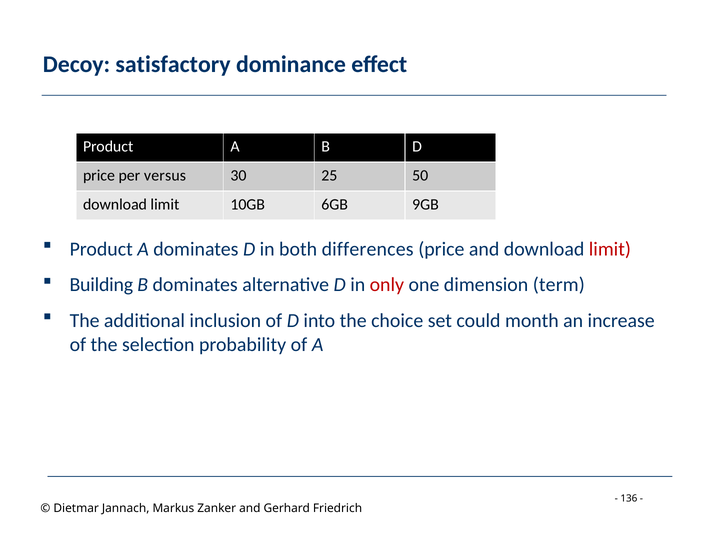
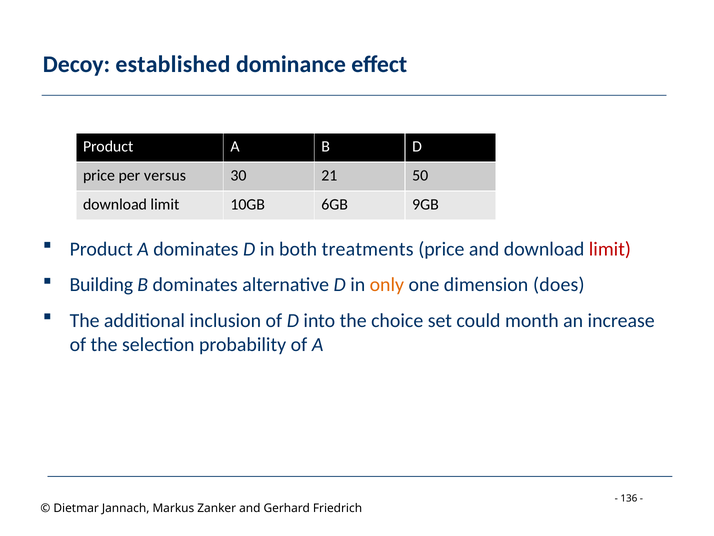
satisfactory: satisfactory -> established (173, 64)
25: 25 -> 21 (329, 175)
differences: differences -> treatments (368, 249)
only colour: red -> orange (387, 285)
term: term -> does (559, 285)
